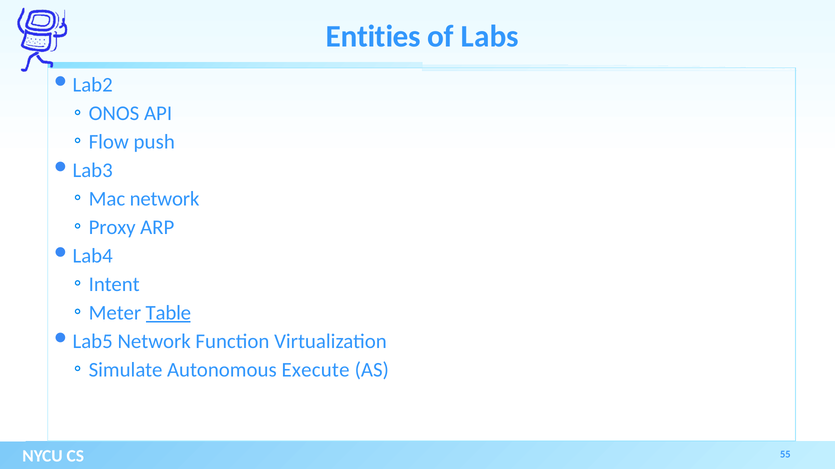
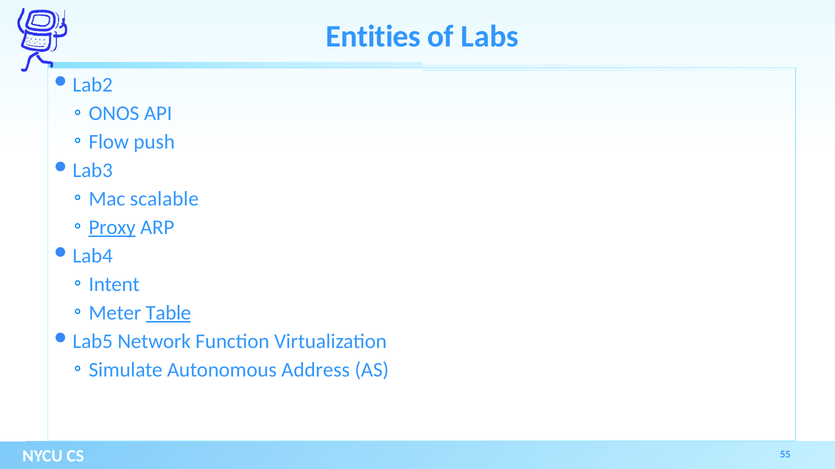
Mac network: network -> scalable (164, 199)
Proxy underline: none -> present (112, 228)
Execute: Execute -> Address (316, 370)
